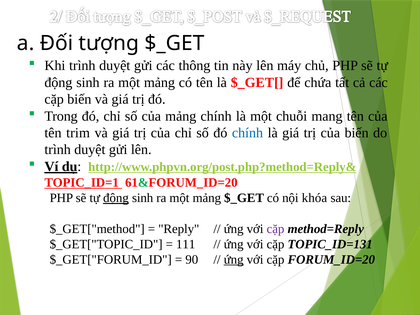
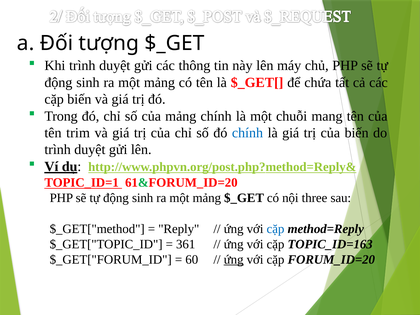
động underline: present -> none (116, 198)
khóa: khóa -> three (315, 198)
cặp colour: purple -> blue (275, 229)
111: 111 -> 361 (186, 244)
TOPIC_ID=131: TOPIC_ID=131 -> TOPIC_ID=163 (330, 244)
90: 90 -> 60 (192, 260)
